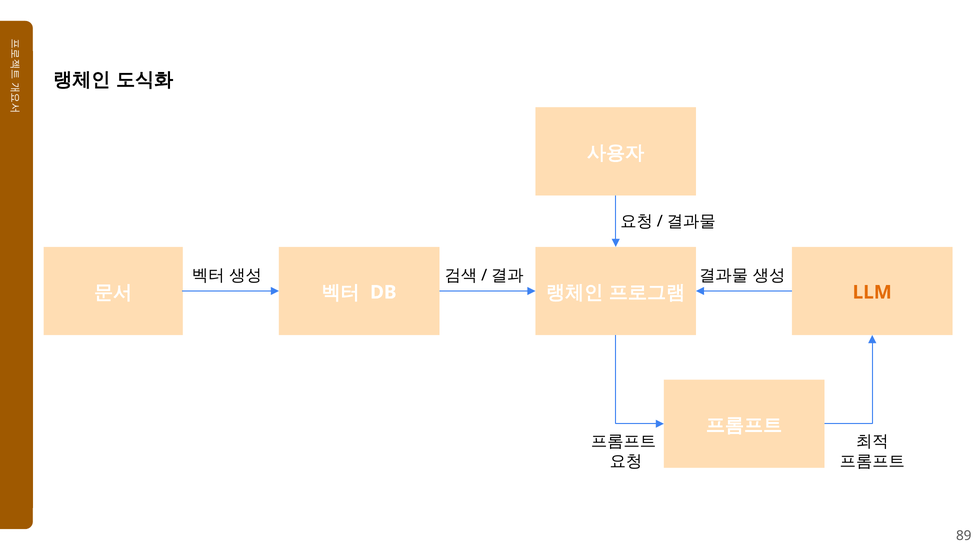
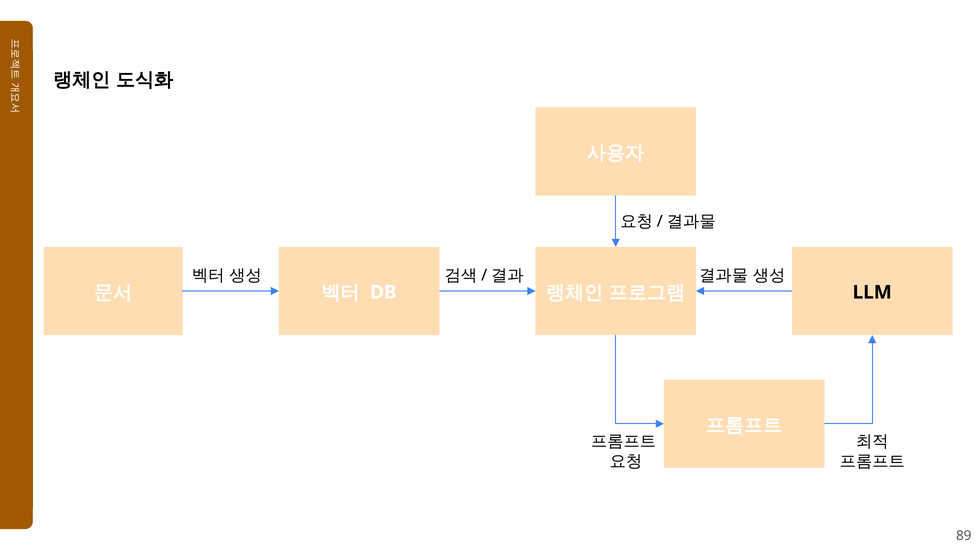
LLM colour: orange -> black (872, 292)
